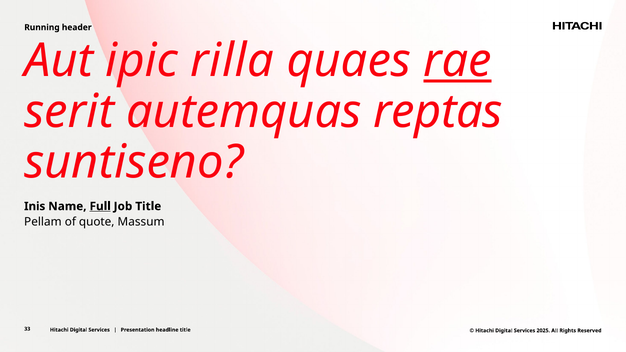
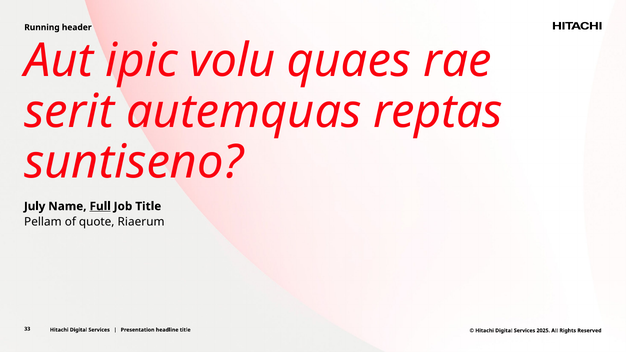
rilla: rilla -> volu (233, 61)
rae underline: present -> none (458, 61)
Inis: Inis -> July (35, 206)
Massum: Massum -> Riaerum (141, 222)
